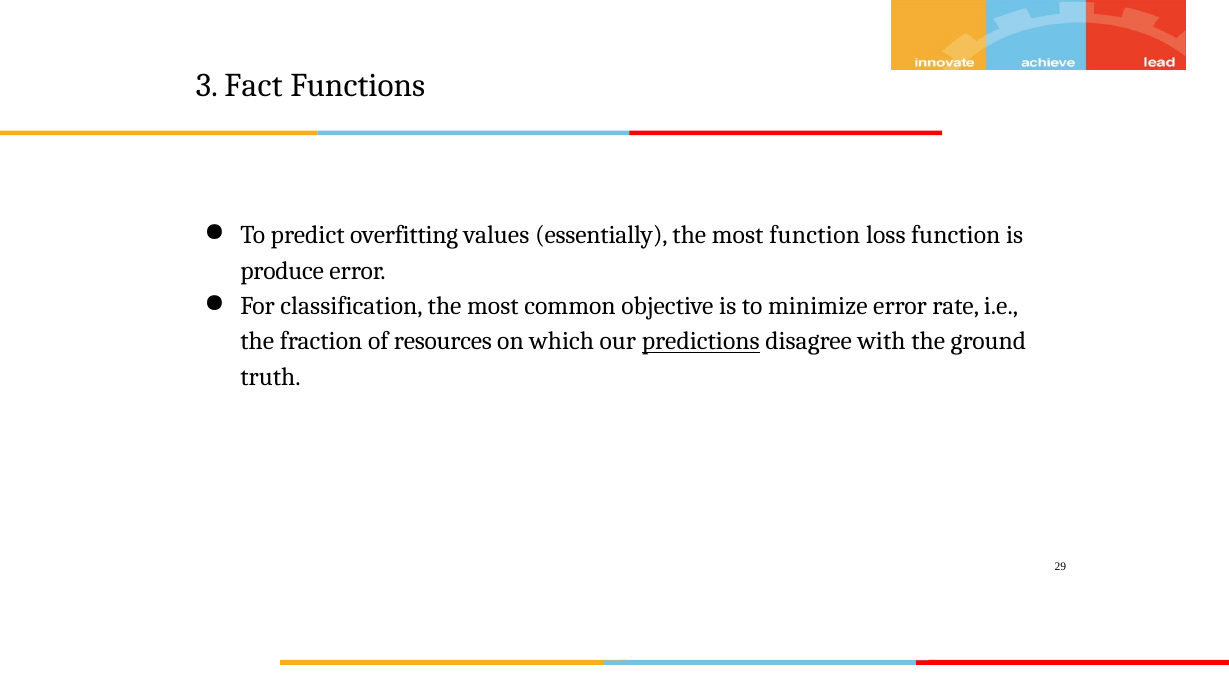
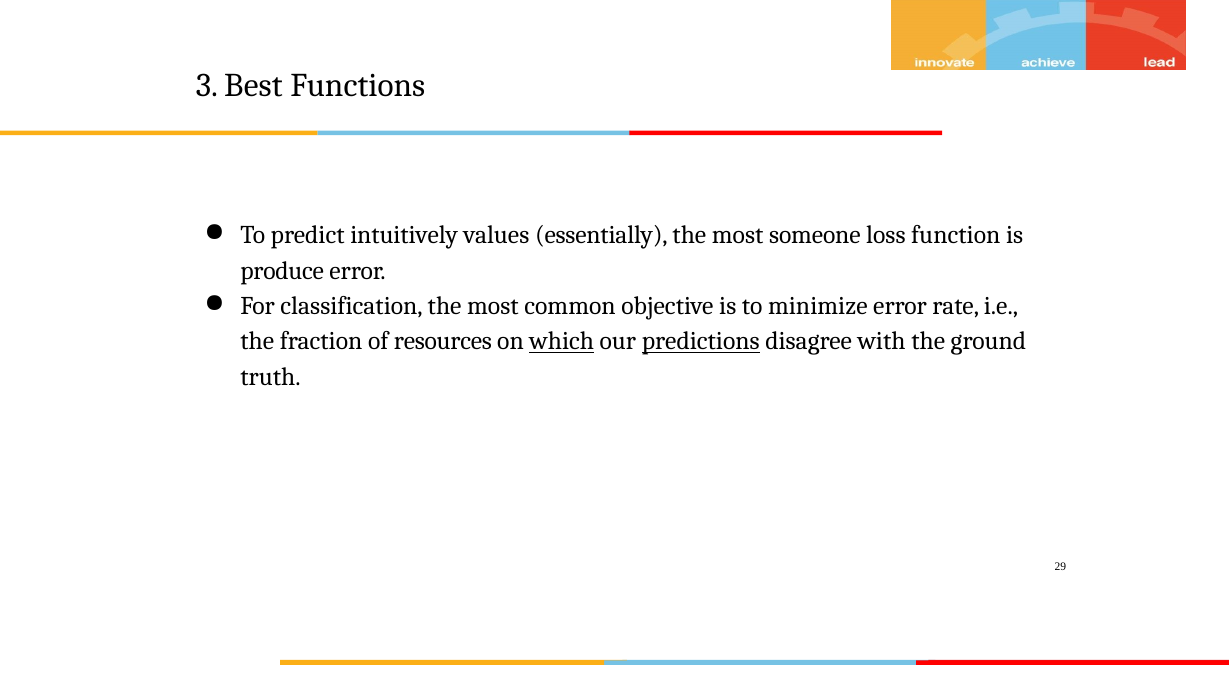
Fact: Fact -> Best (254, 85)
overfitting: overfitting -> intuitively (404, 235)
most function: function -> someone (815, 235)
which underline: none -> present (562, 341)
